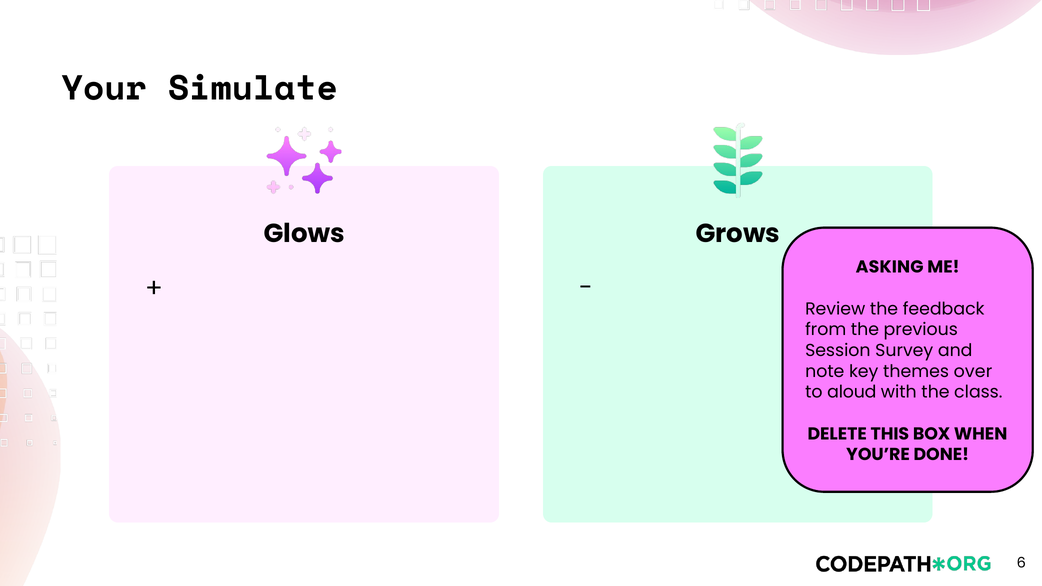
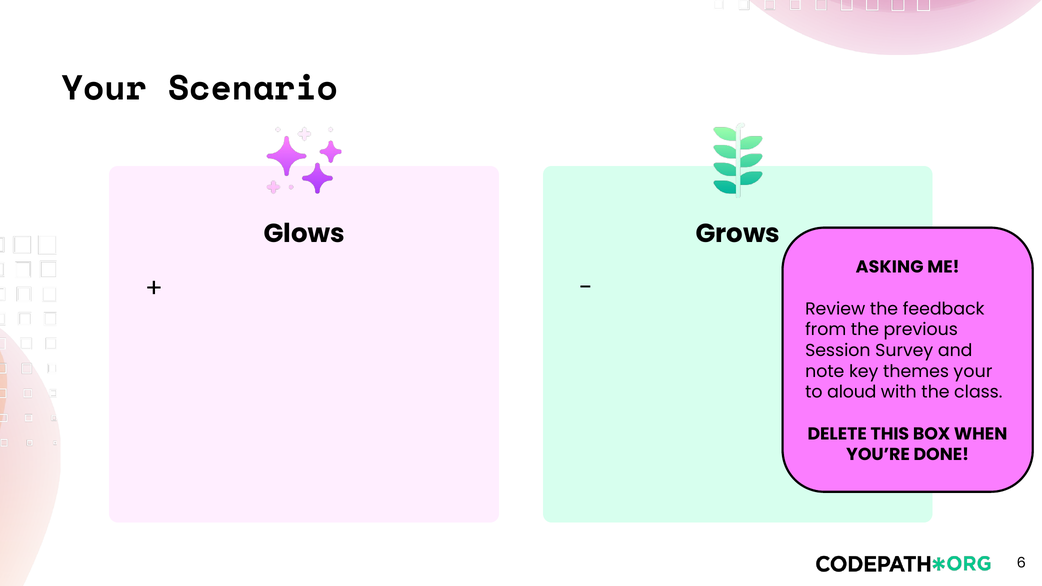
Simulate: Simulate -> Scenario (253, 89)
themes over: over -> your (973, 371)
